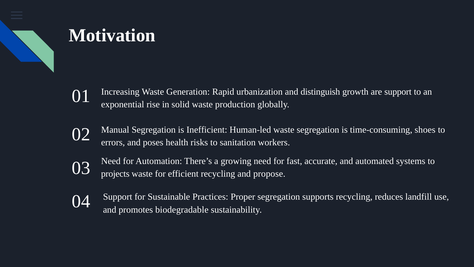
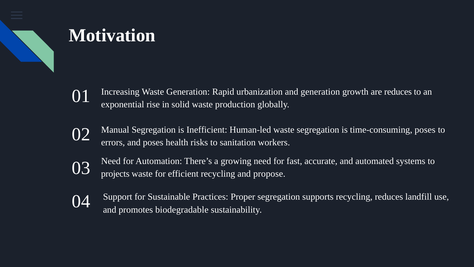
and distinguish: distinguish -> generation (320, 92)
are support: support -> reduces (398, 92)
time-consuming shoes: shoes -> poses (425, 130)
